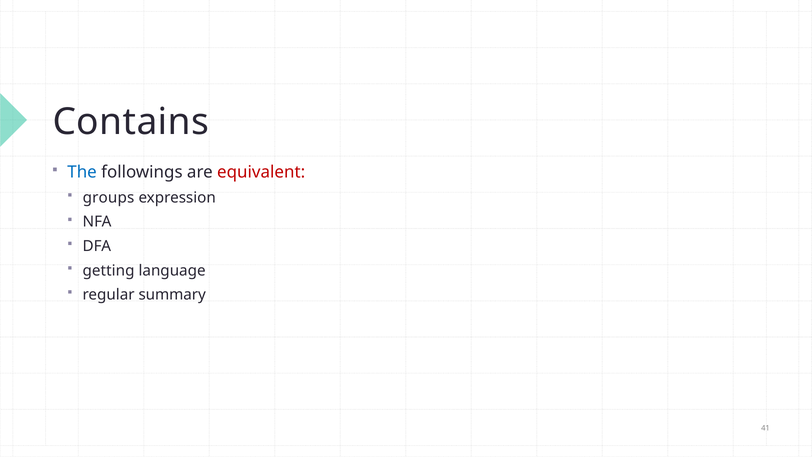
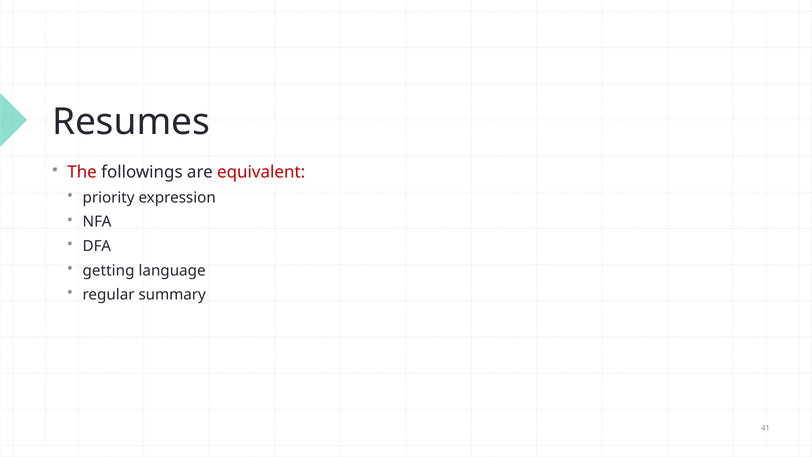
Contains: Contains -> Resumes (131, 122)
The colour: blue -> red (82, 172)
groups: groups -> priority (109, 197)
